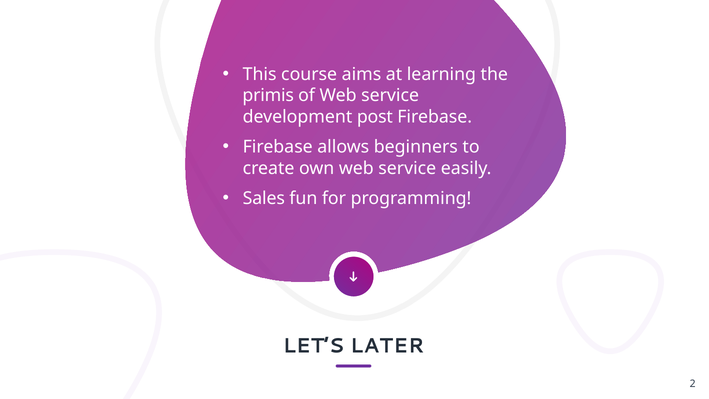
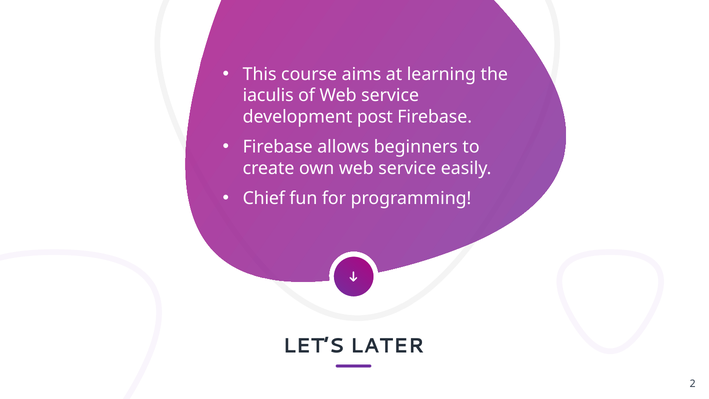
primis: primis -> iaculis (268, 96)
Sales: Sales -> Chief (264, 198)
